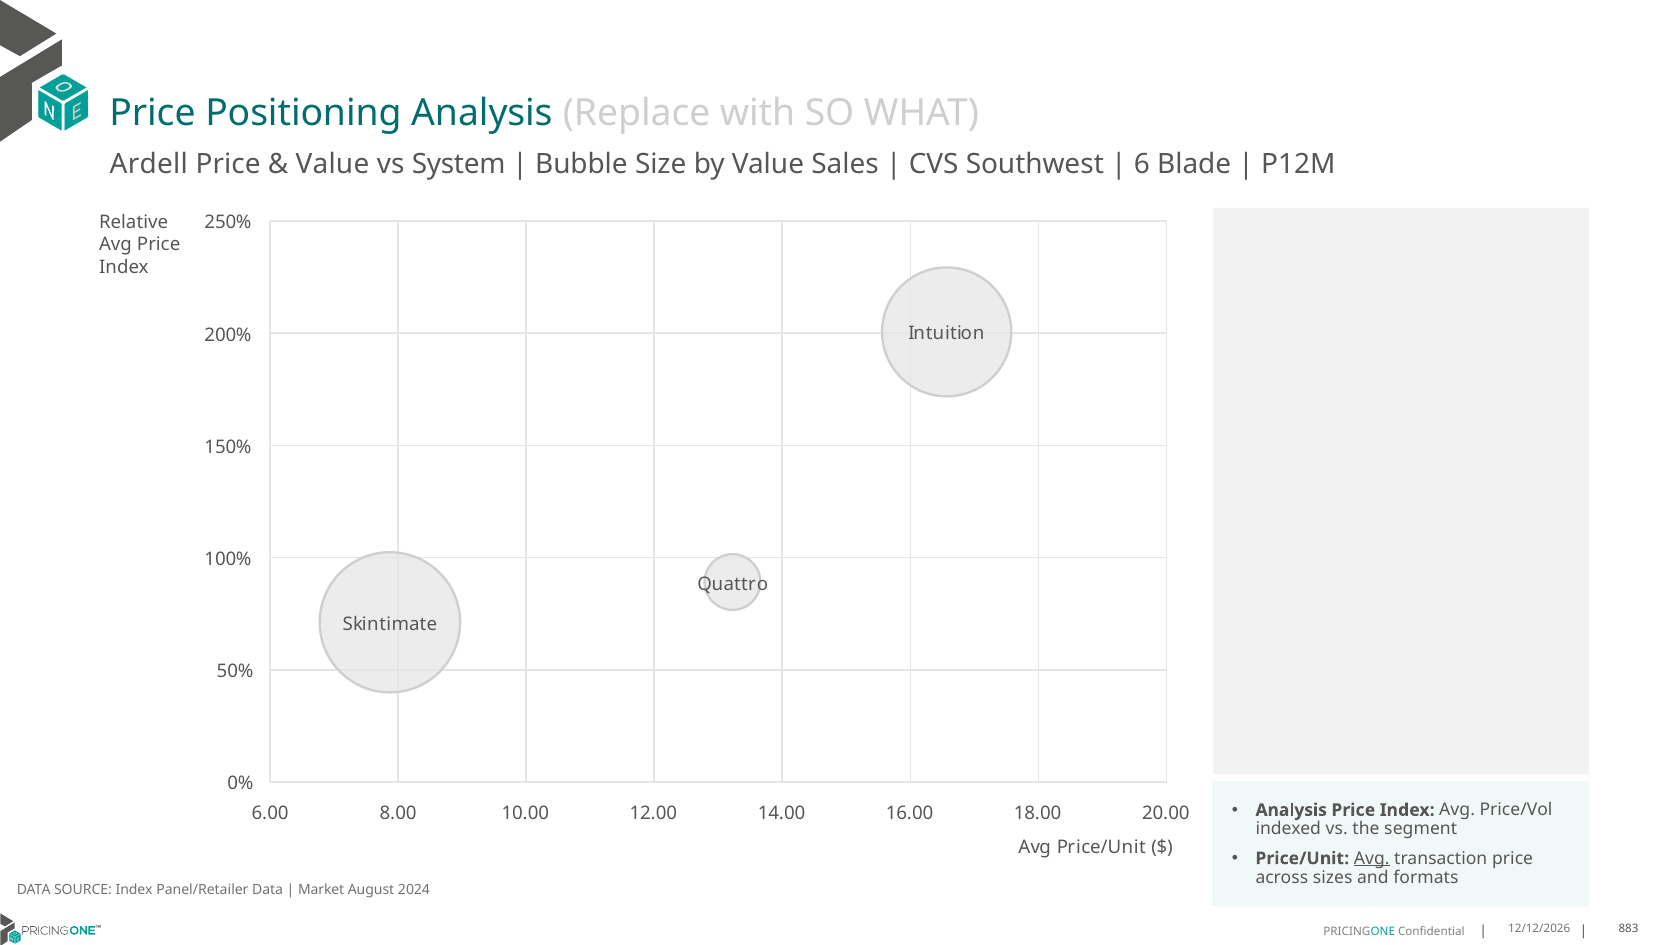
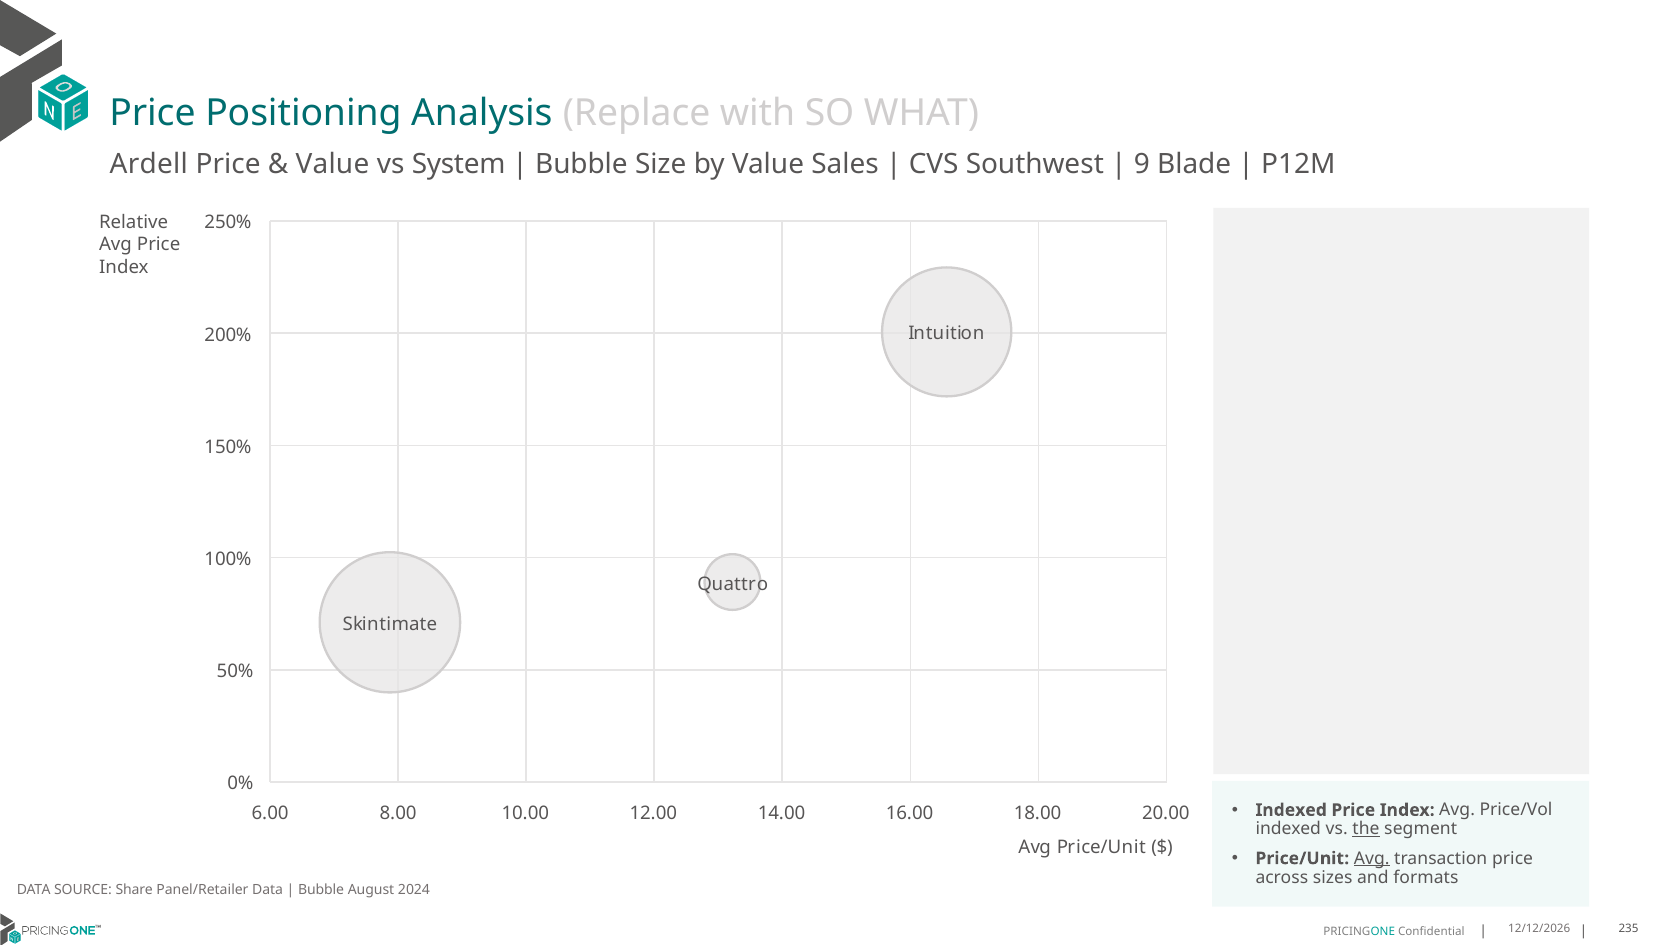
6: 6 -> 9 (1142, 164)
Analysis: Analysis -> Indexed (1291, 810)
the underline: none -> present (1366, 829)
SOURCE Index: Index -> Share (134, 890)
Market: Market -> Bubble (321, 890)
883: 883 -> 235 (1629, 929)
